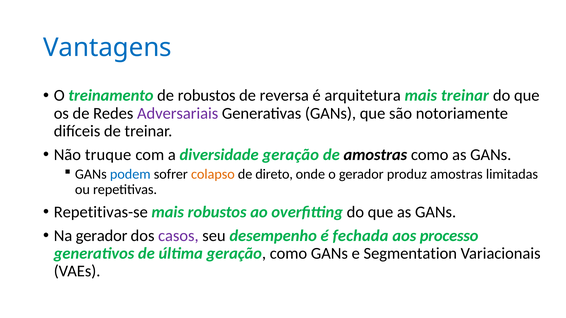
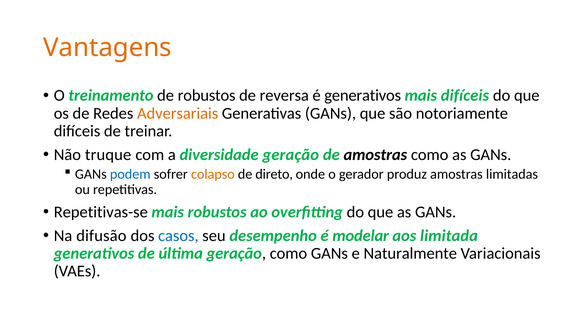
Vantagens colour: blue -> orange (107, 48)
é arquitetura: arquitetura -> generativos (363, 96)
mais treinar: treinar -> difíceis (465, 96)
Adversariais colour: purple -> orange (178, 113)
Na gerador: gerador -> difusão (101, 236)
casos colour: purple -> blue (178, 236)
fechada: fechada -> modelar (361, 236)
processo: processo -> limitada (449, 236)
Segmentation: Segmentation -> Naturalmente (410, 254)
